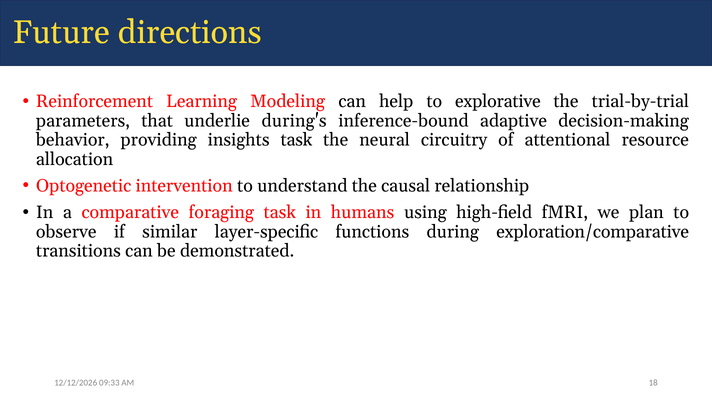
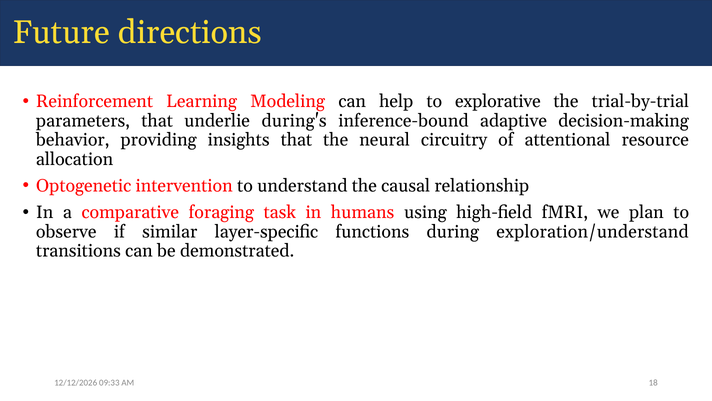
insights task: task -> that (296, 140)
exploration/comparative: exploration/comparative -> exploration/understand (592, 231)
